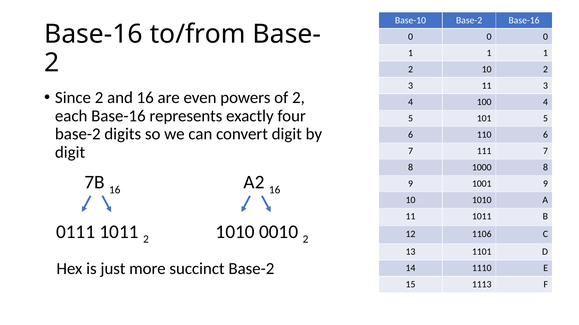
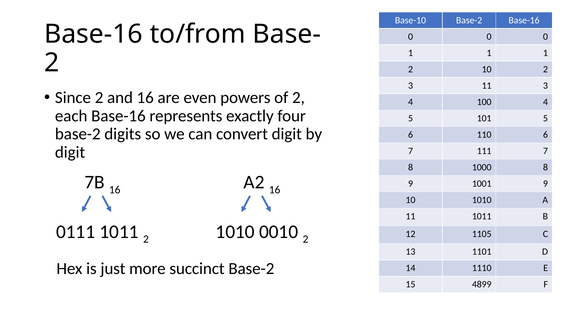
1106: 1106 -> 1105 (482, 235)
1113: 1113 -> 4899 (482, 285)
